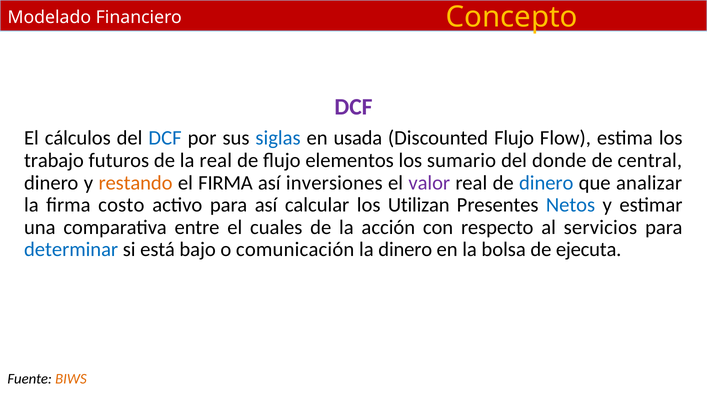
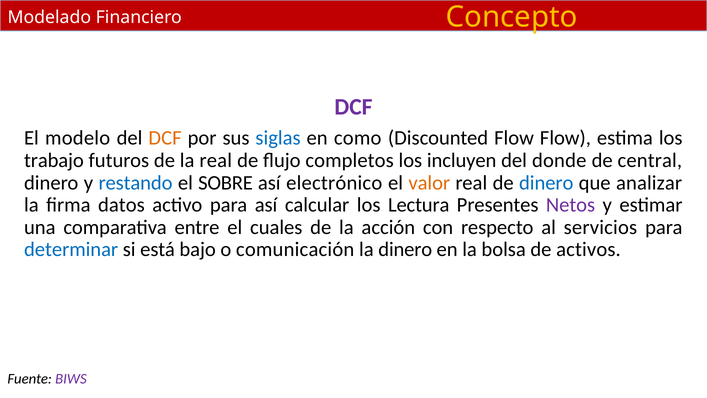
cálculos: cálculos -> modelo (78, 138)
DCF colour: blue -> orange (165, 138)
usada: usada -> como (358, 138)
Discounted Flujo: Flujo -> Flow (514, 138)
elementos: elementos -> completos (350, 160)
sumario: sumario -> incluyen (462, 160)
restando colour: orange -> blue (136, 183)
el FIRMA: FIRMA -> SOBRE (226, 183)
inversiones: inversiones -> electrónico (334, 183)
valor colour: purple -> orange (429, 183)
costo: costo -> datos (121, 205)
Utilizan: Utilizan -> Lectura (419, 205)
Netos colour: blue -> purple (571, 205)
ejecuta: ejecuta -> activos (588, 249)
BIWS colour: orange -> purple (71, 378)
